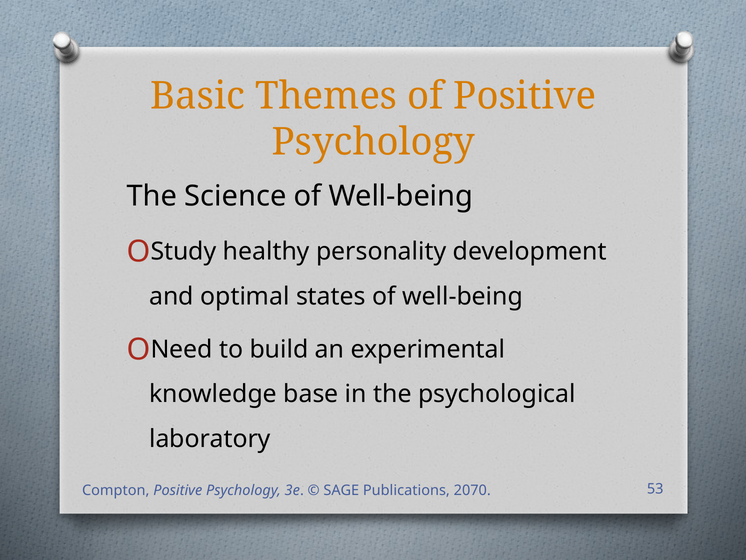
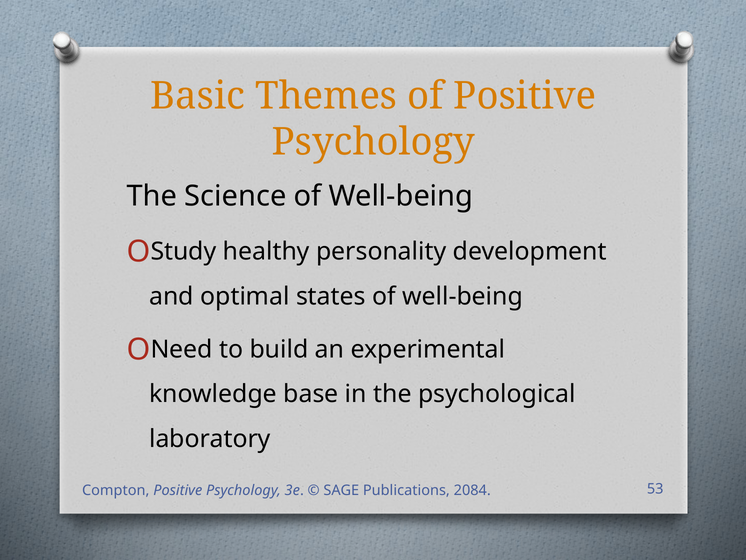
2070: 2070 -> 2084 (472, 490)
